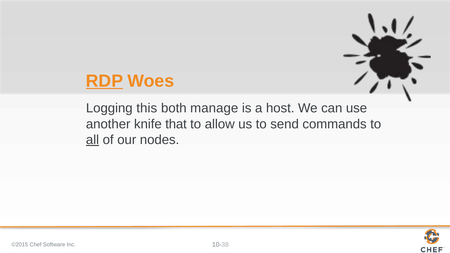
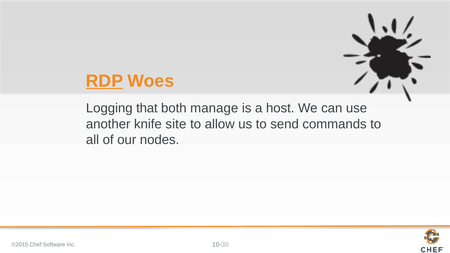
this: this -> that (147, 108)
that: that -> site (176, 124)
all underline: present -> none (93, 140)
